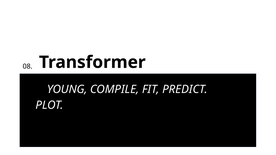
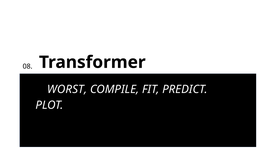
YOUNG: YOUNG -> WORST (67, 89)
